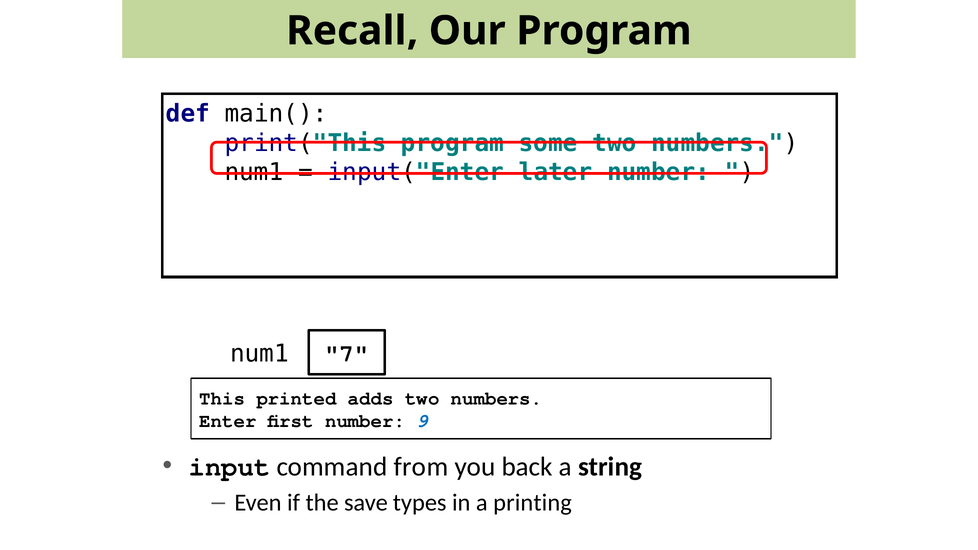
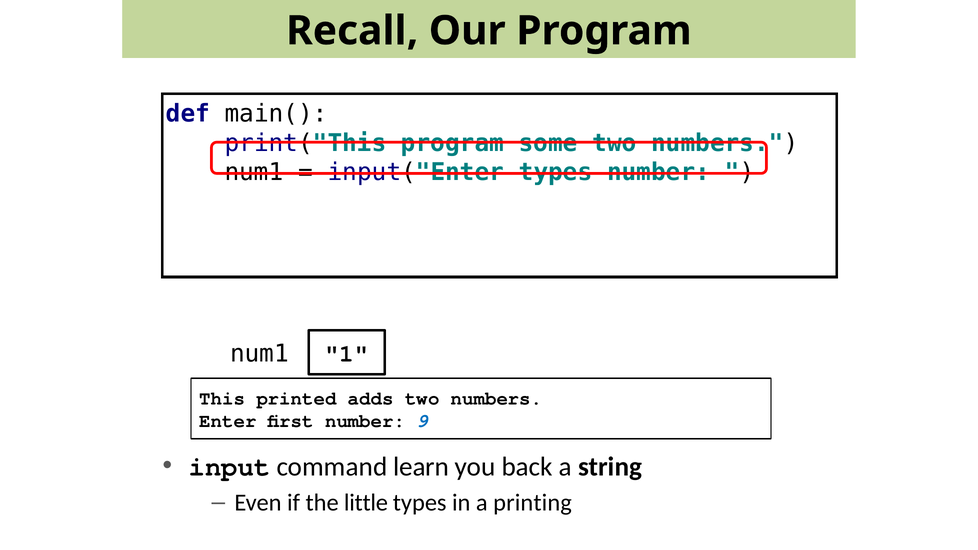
input("Enter later: later -> types (556, 172)
7: 7 -> 1 (347, 354)
from: from -> learn (421, 467)
save: save -> little (366, 503)
